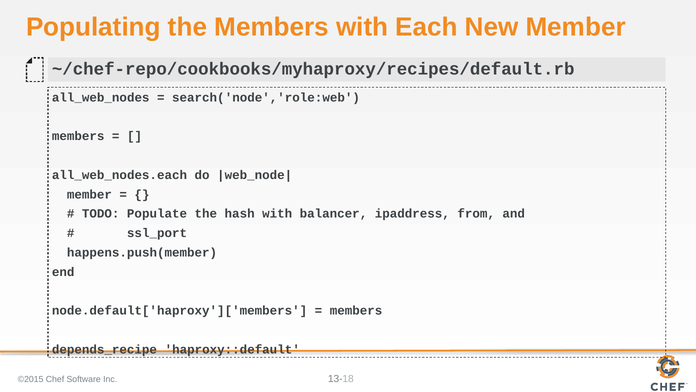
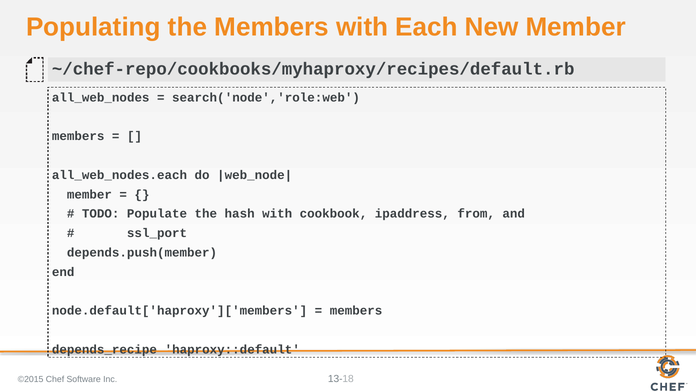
balancer: balancer -> cookbook (333, 214)
happens.push(member: happens.push(member -> depends.push(member (142, 252)
